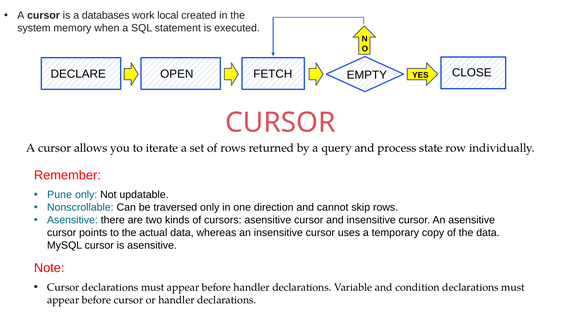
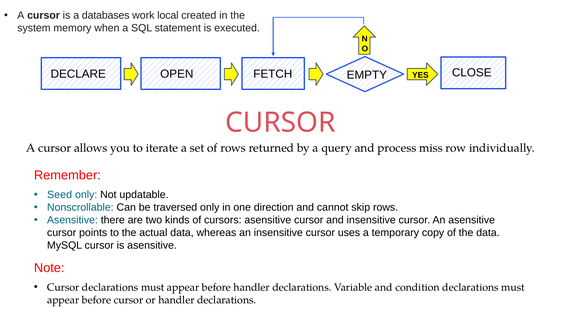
state: state -> miss (431, 148)
Pune: Pune -> Seed (60, 195)
